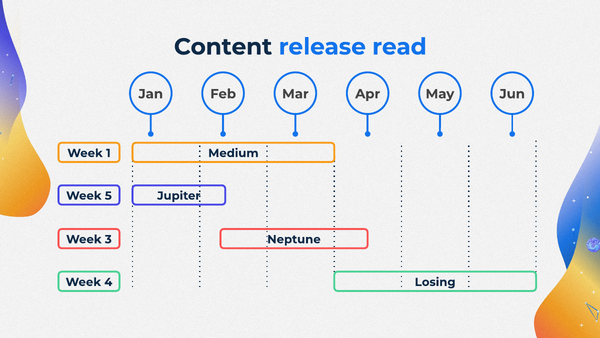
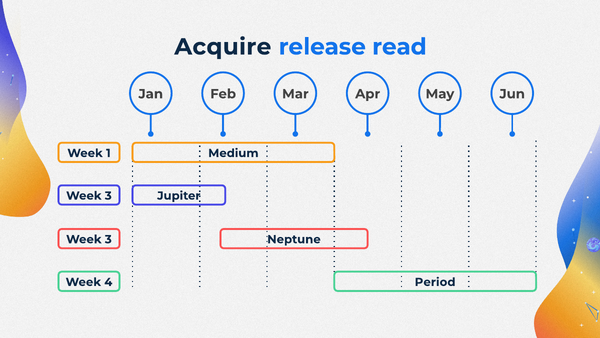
Content: Content -> Acquire (223, 47)
5: 5 -> 3 (108, 195)
Losing: Losing -> Period (435, 282)
